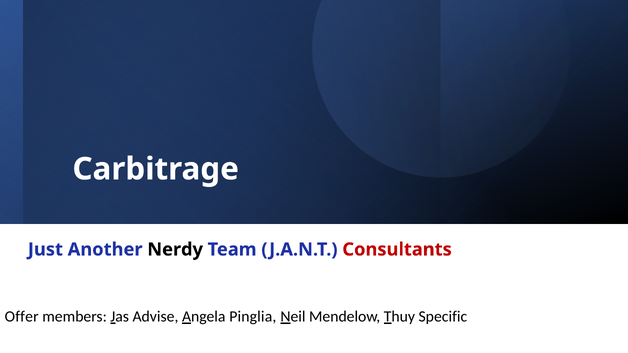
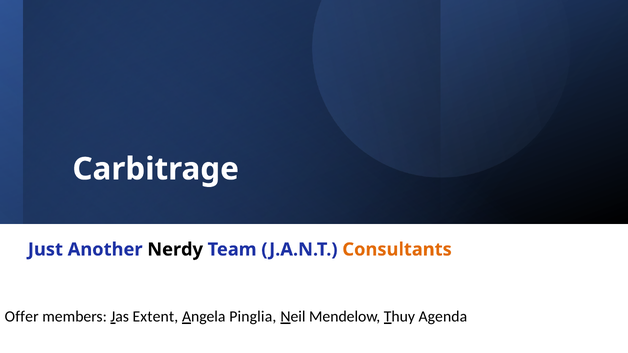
Consultants colour: red -> orange (397, 250)
Advise: Advise -> Extent (155, 317)
Specific: Specific -> Agenda (443, 317)
